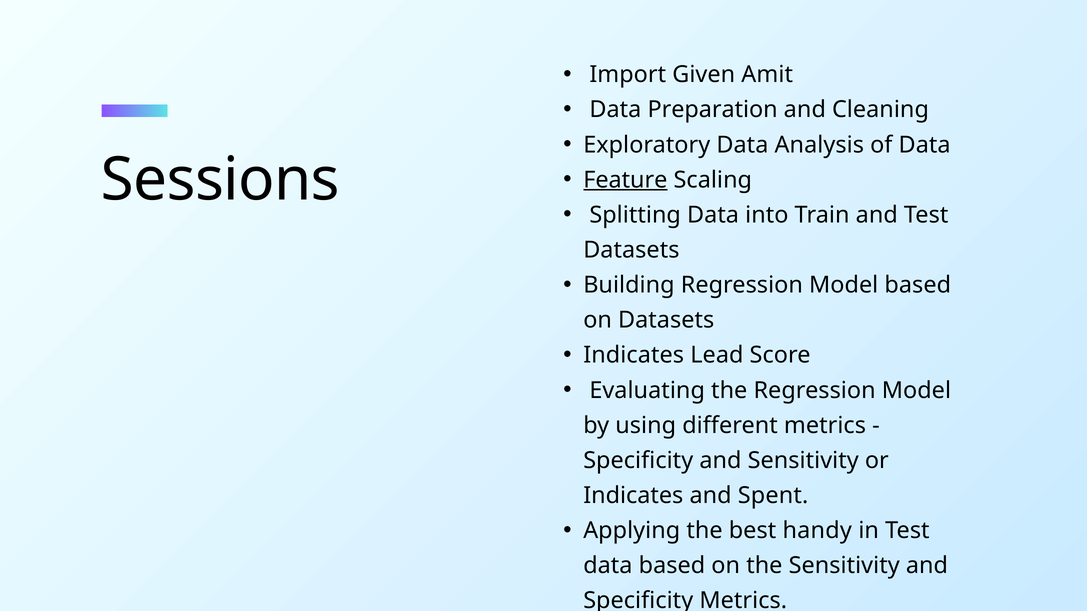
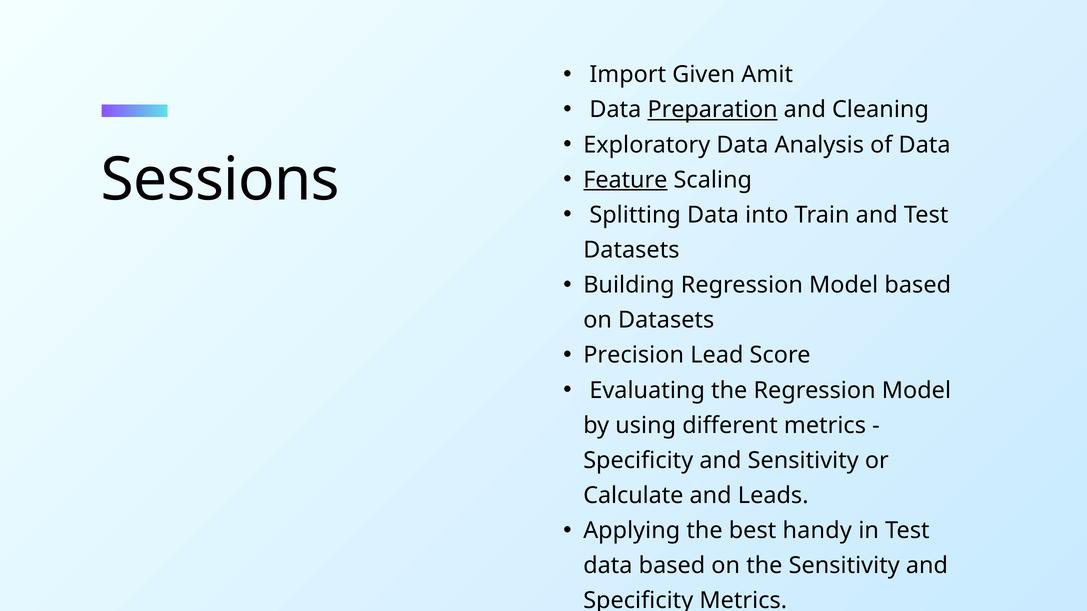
Preparation underline: none -> present (713, 110)
Indicates: Indicates -> Precision (634, 355)
Indicates: Indicates -> Calculate (633, 496)
Spent: Spent -> Leads (773, 496)
